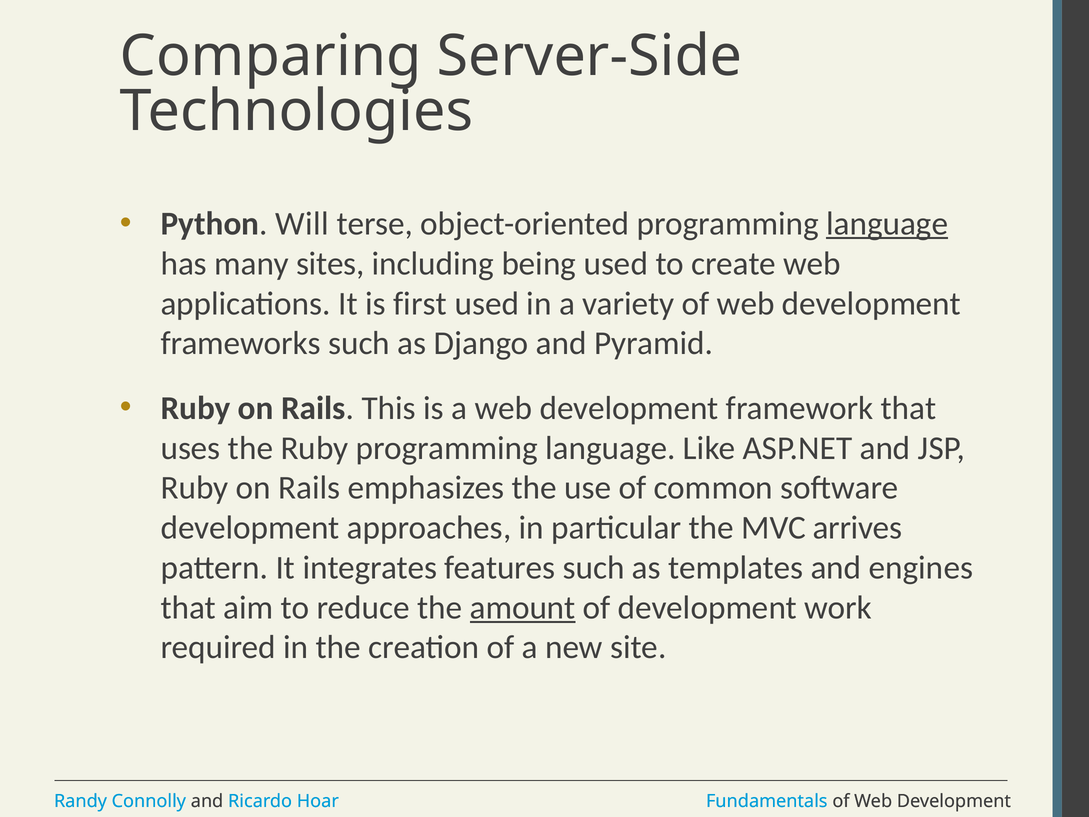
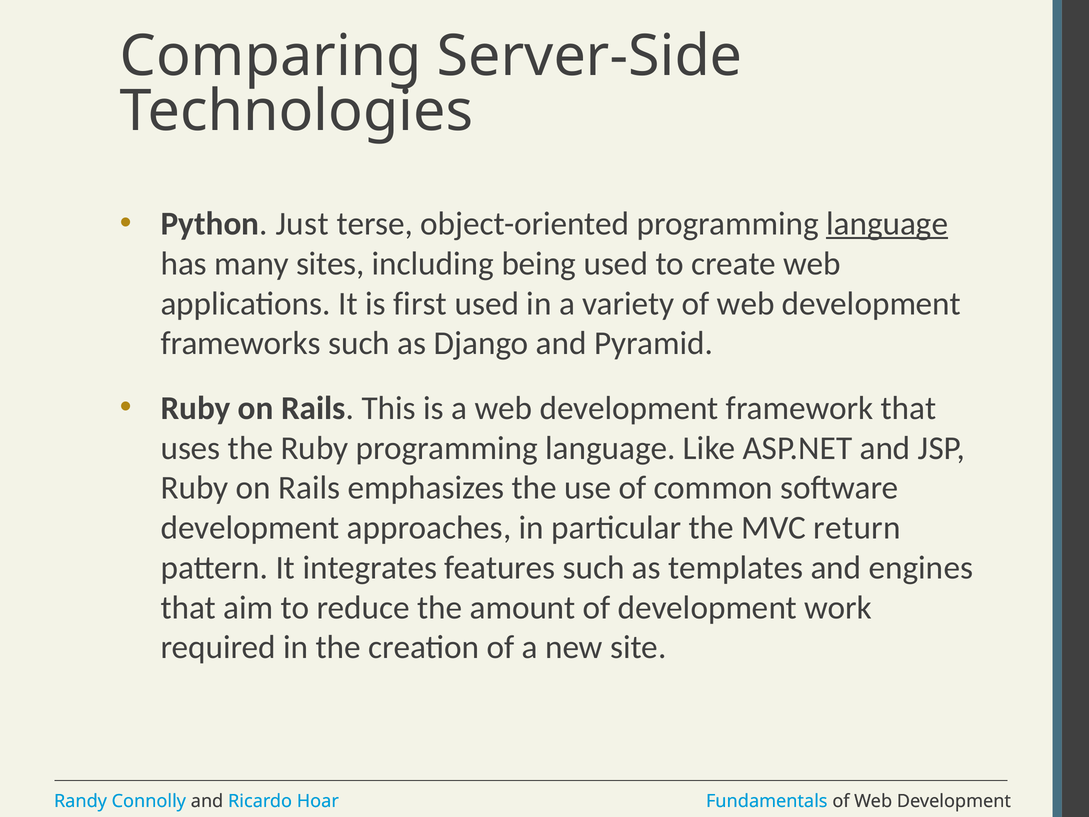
Will: Will -> Just (302, 224)
arrives: arrives -> return (857, 528)
amount underline: present -> none (523, 607)
